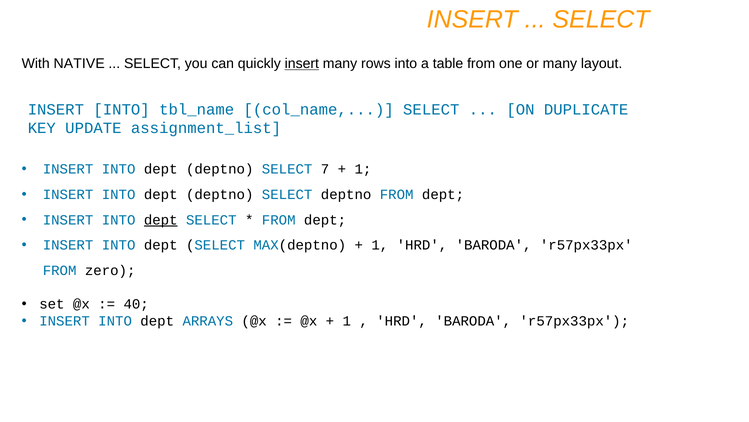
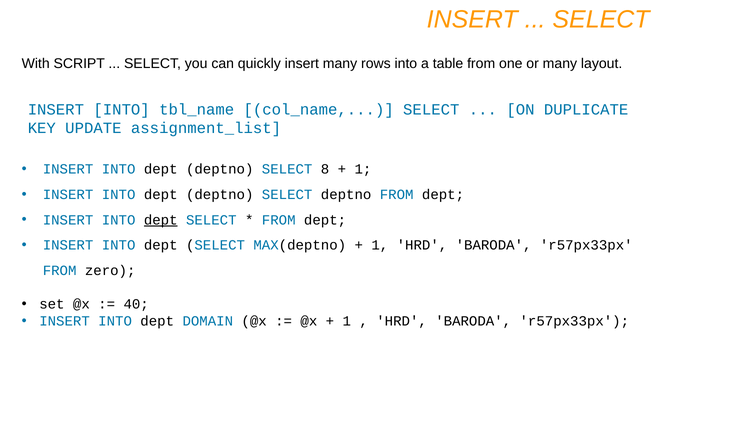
NATIVE: NATIVE -> SCRIPT (79, 64)
insert underline: present -> none (302, 64)
7: 7 -> 8 (325, 169)
ARRAYS: ARRAYS -> DOMAIN (208, 321)
